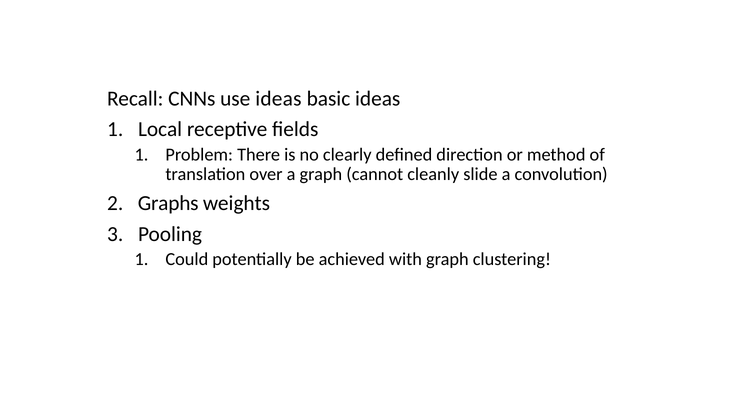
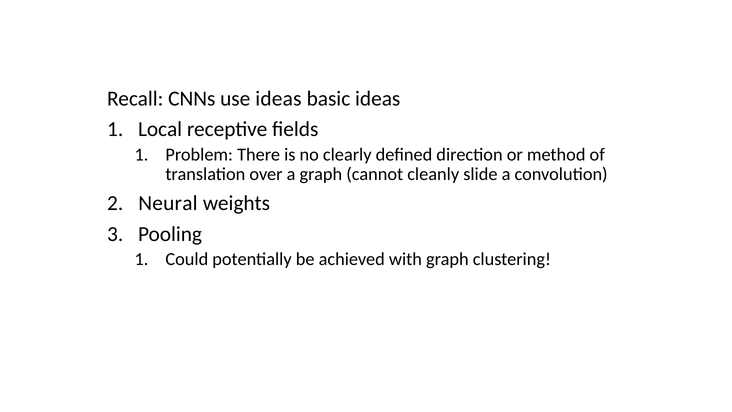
Graphs: Graphs -> Neural (168, 203)
